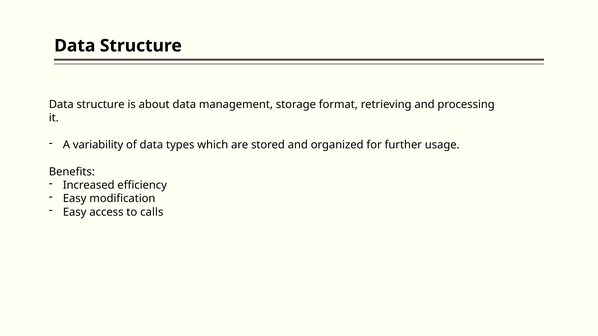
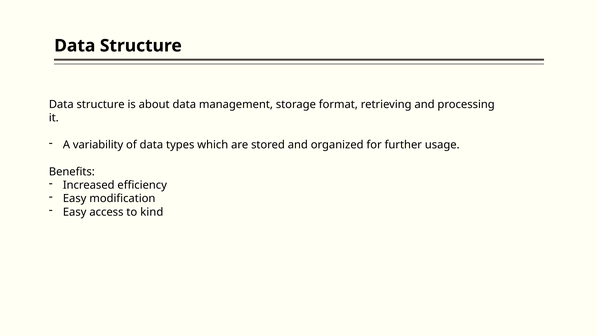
calls: calls -> kind (152, 212)
